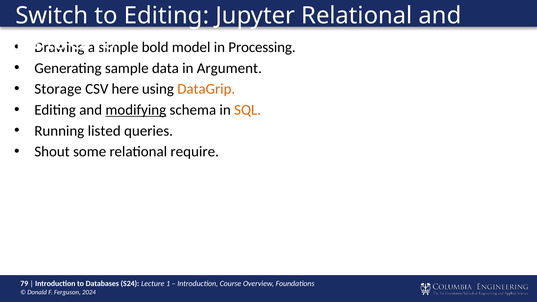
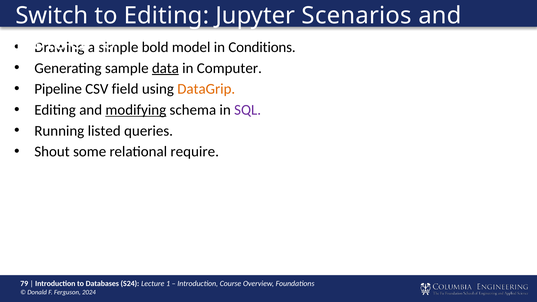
Jupyter Relational: Relational -> Scenarios (357, 15)
Processing: Processing -> Conditions (262, 47)
data underline: none -> present (165, 68)
Argument: Argument -> Computer (229, 68)
Storage: Storage -> Pipeline (58, 89)
here: here -> field (125, 89)
SQL colour: orange -> purple (248, 110)
